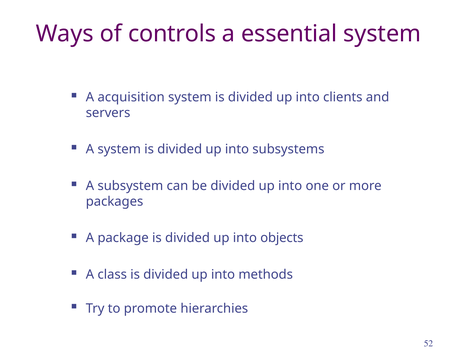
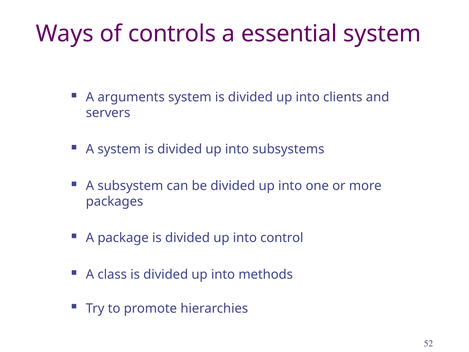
acquisition: acquisition -> arguments (131, 97)
objects: objects -> control (282, 238)
